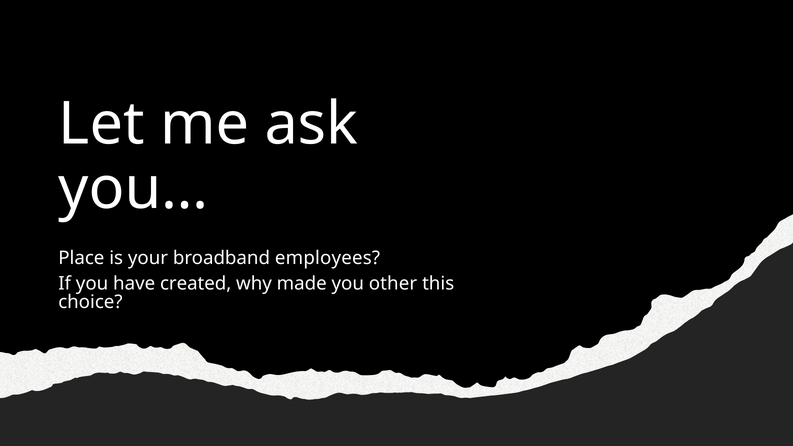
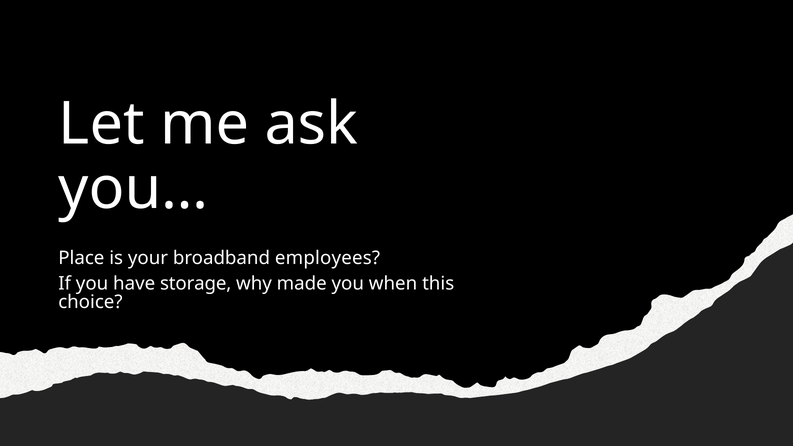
created: created -> storage (196, 284)
other: other -> when (393, 284)
